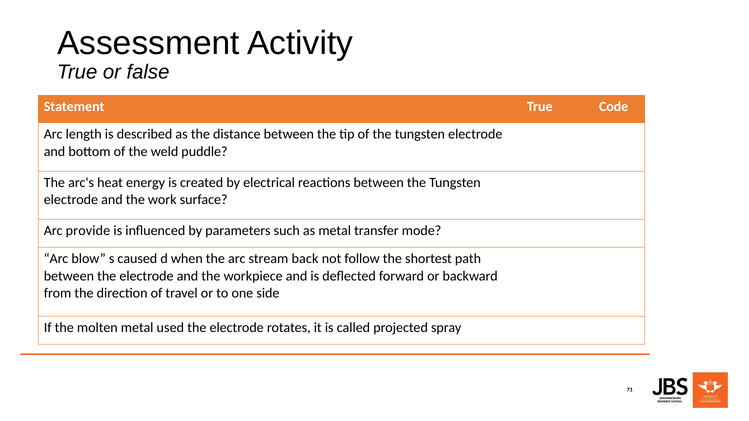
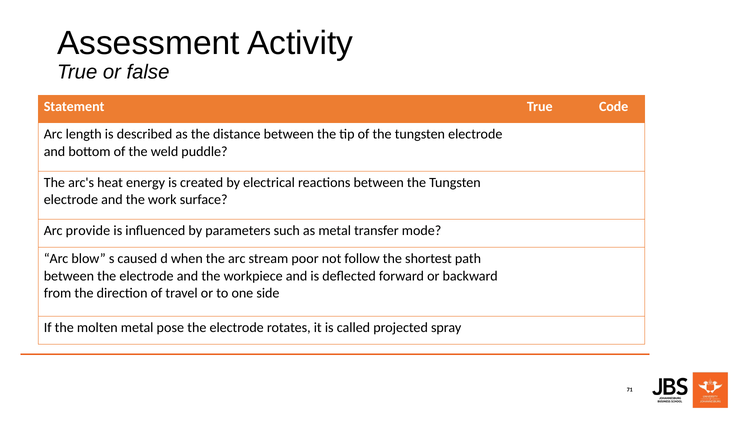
back: back -> poor (305, 259)
used: used -> pose (170, 328)
